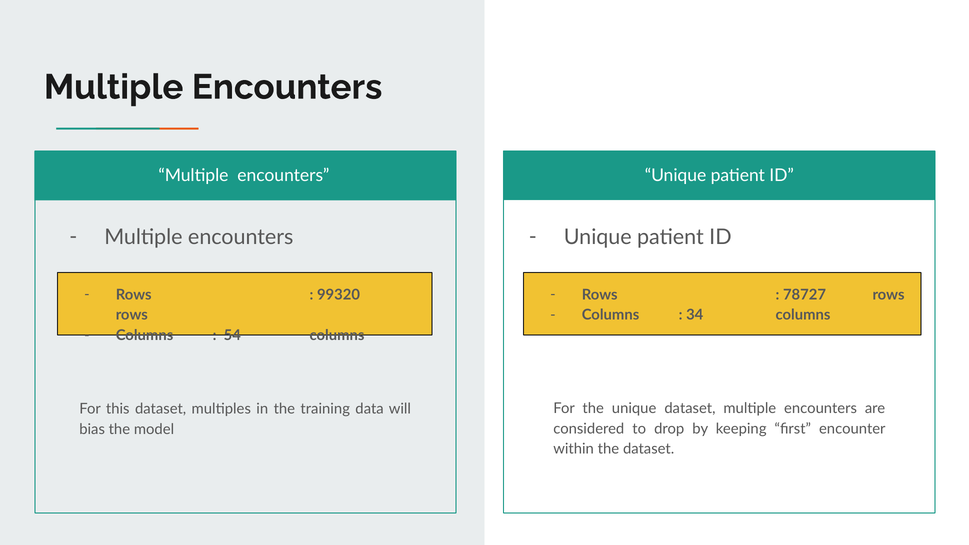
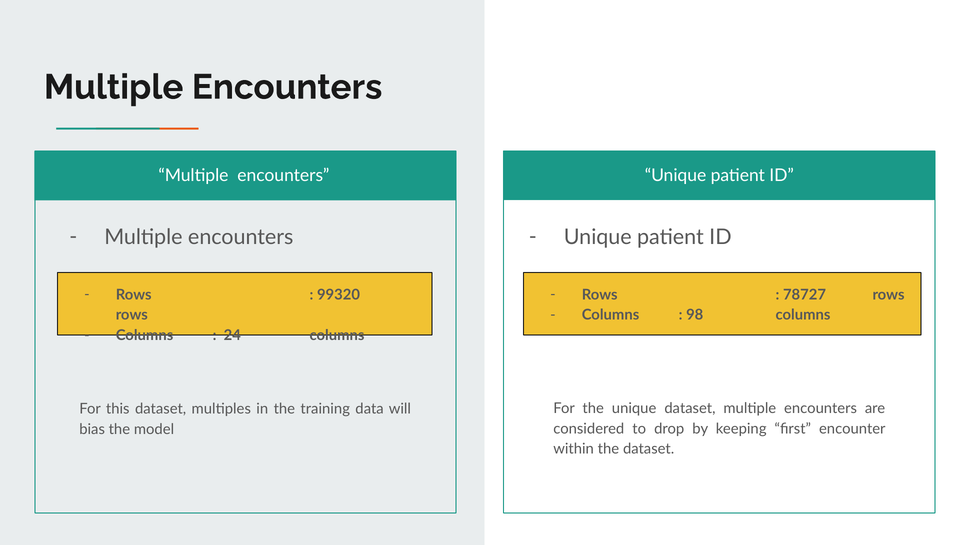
34: 34 -> 98 (695, 315)
54: 54 -> 24 (232, 336)
